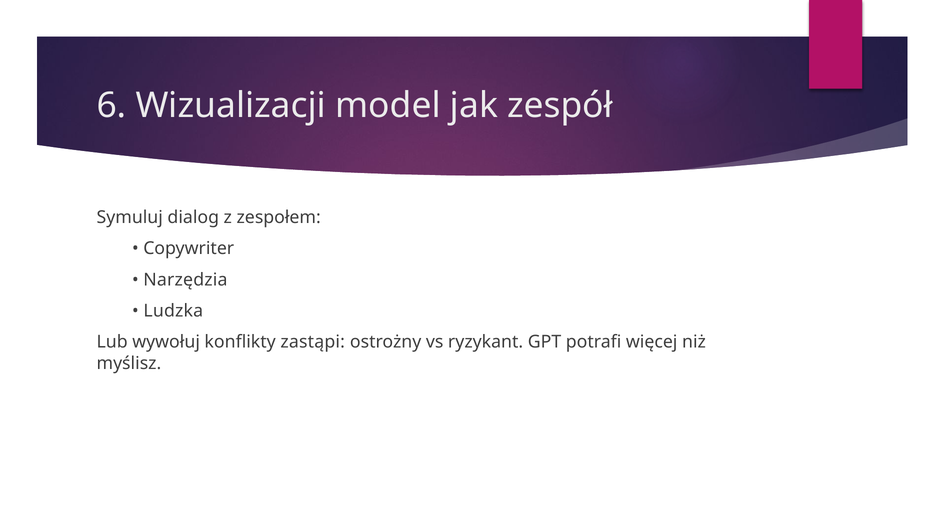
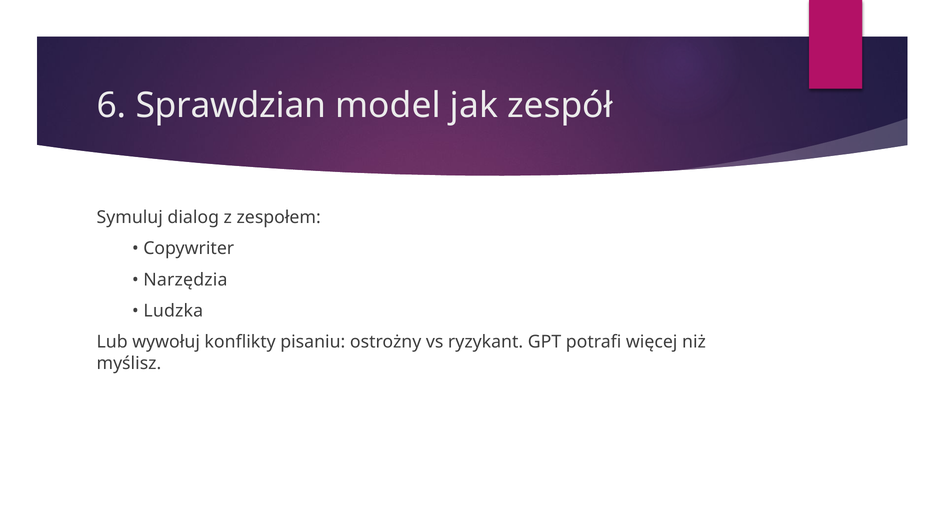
Wizualizacji: Wizualizacji -> Sprawdzian (231, 105)
zastąpi: zastąpi -> pisaniu (313, 342)
